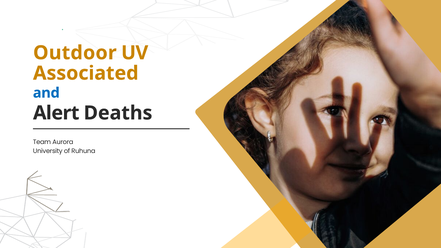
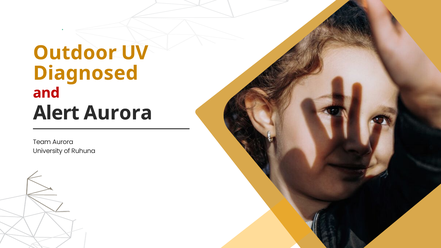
Associated: Associated -> Diagnosed (86, 73)
and colour: blue -> red (46, 93)
Alert Deaths: Deaths -> Aurora (118, 113)
